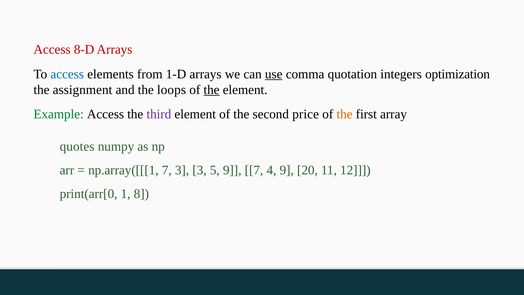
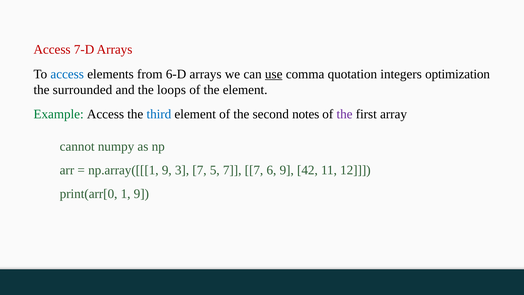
8-D: 8-D -> 7-D (84, 50)
1-D: 1-D -> 6-D (176, 74)
assignment: assignment -> surrounded (83, 90)
the underline: present -> none (212, 90)
third colour: purple -> blue (159, 114)
price: price -> notes (306, 114)
the colour: orange -> purple (345, 114)
quotes: quotes -> cannot (77, 146)
np.array([[[1 7: 7 -> 9 (167, 170)
3 3: 3 -> 7 (199, 170)
5 9: 9 -> 7 (232, 170)
4: 4 -> 6 (271, 170)
20: 20 -> 42 (307, 170)
1 8: 8 -> 9 (141, 194)
